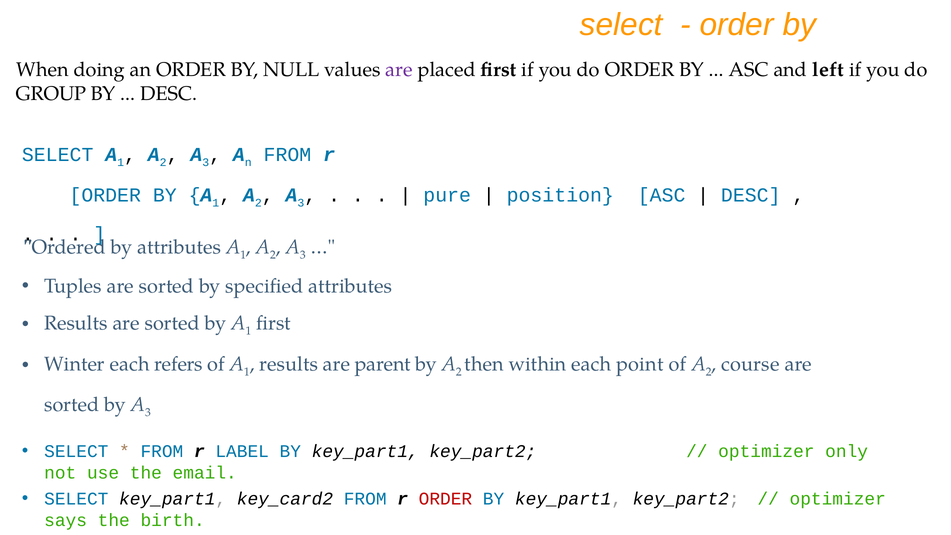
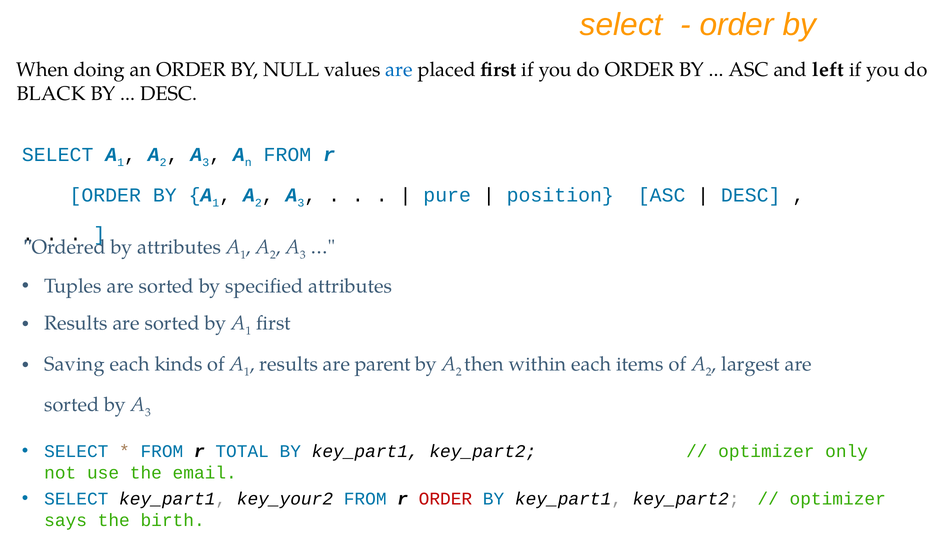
are colour: purple -> blue (399, 70)
GROUP: GROUP -> BLACK (51, 94)
Winter: Winter -> Saving (74, 364)
refers: refers -> kinds (179, 364)
point: point -> items (640, 364)
course: course -> largest (751, 364)
LABEL: LABEL -> TOTAL (242, 451)
key_card2: key_card2 -> key_your2 (285, 499)
